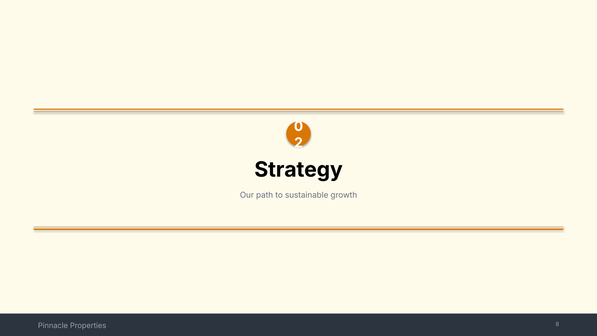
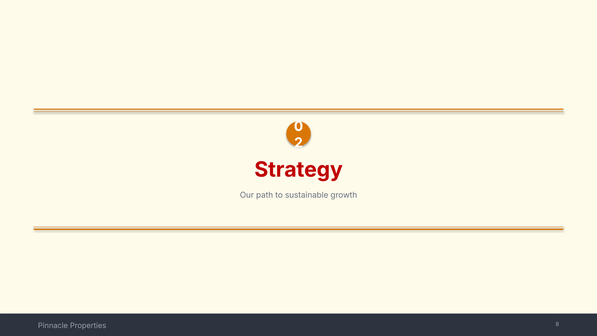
Strategy colour: black -> red (299, 170)
